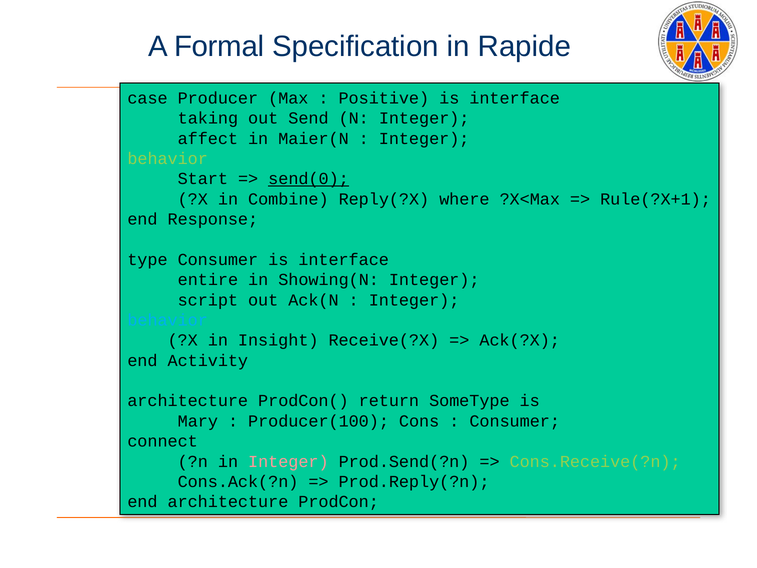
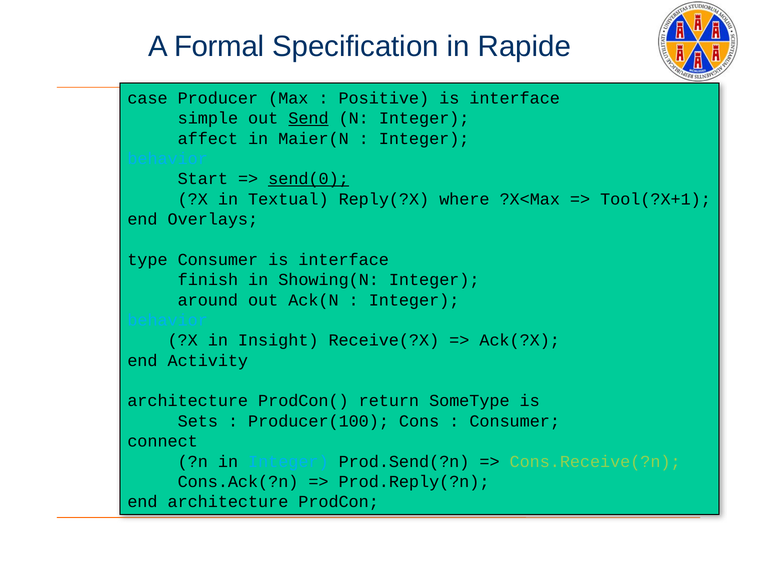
taking: taking -> simple (208, 118)
Send underline: none -> present (308, 118)
behavior colour: light green -> light blue (168, 159)
Combine: Combine -> Textual (288, 199)
Rule(?X+1: Rule(?X+1 -> Tool(?X+1 (656, 199)
Response: Response -> Overlays (213, 219)
entire: entire -> finish (208, 280)
script: script -> around (208, 300)
Mary: Mary -> Sets (198, 421)
Integer colour: pink -> light blue (288, 461)
